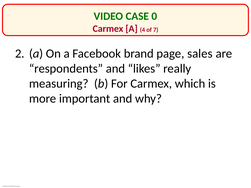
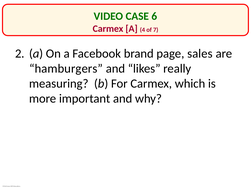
0: 0 -> 6 (154, 16)
respondents: respondents -> hamburgers (66, 69)
